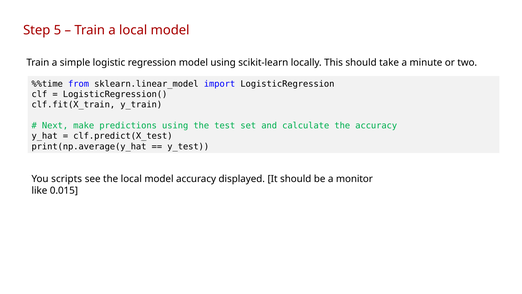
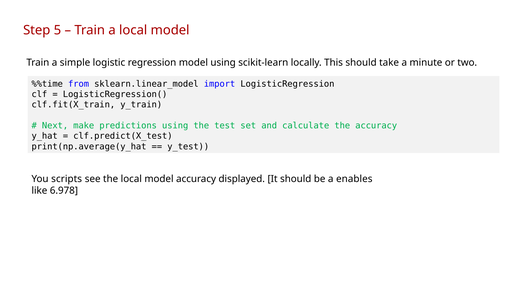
monitor: monitor -> enables (354, 179)
0.015: 0.015 -> 6.978 (64, 190)
